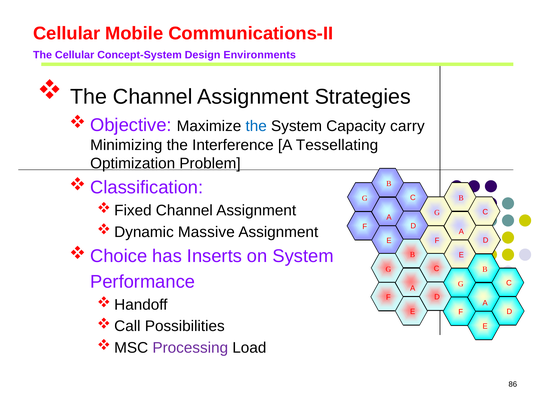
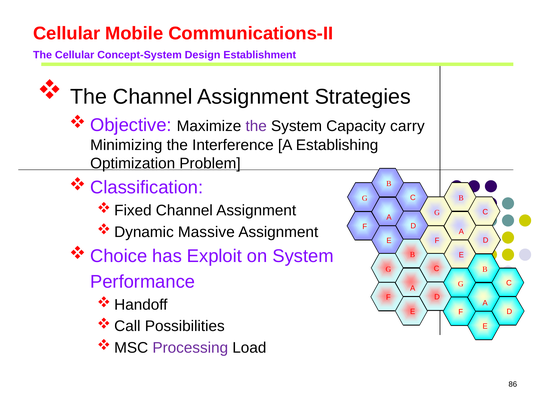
Environments: Environments -> Establishment (260, 55)
the colour: blue -> purple (256, 126)
Tessellating: Tessellating -> Establishing (337, 145)
Inserts: Inserts -> Exploit (214, 256)
